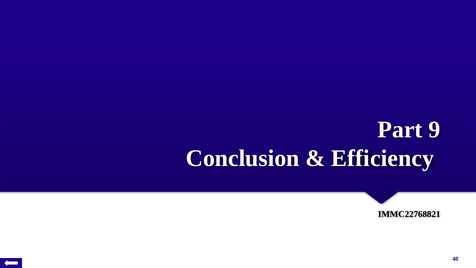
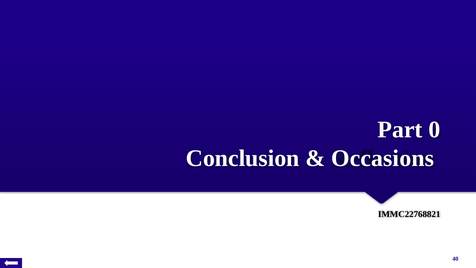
9: 9 -> 0 (434, 130)
Efficiency: Efficiency -> Occasions (383, 158)
